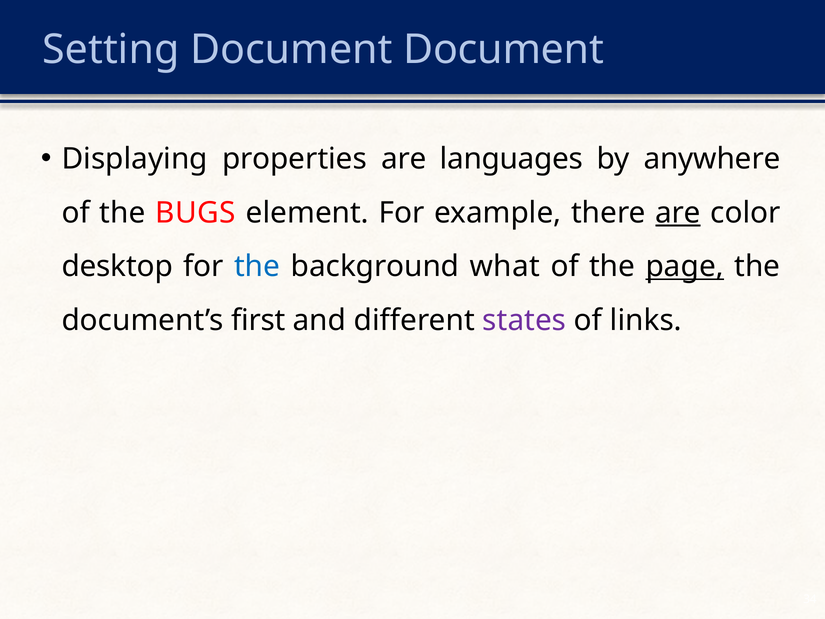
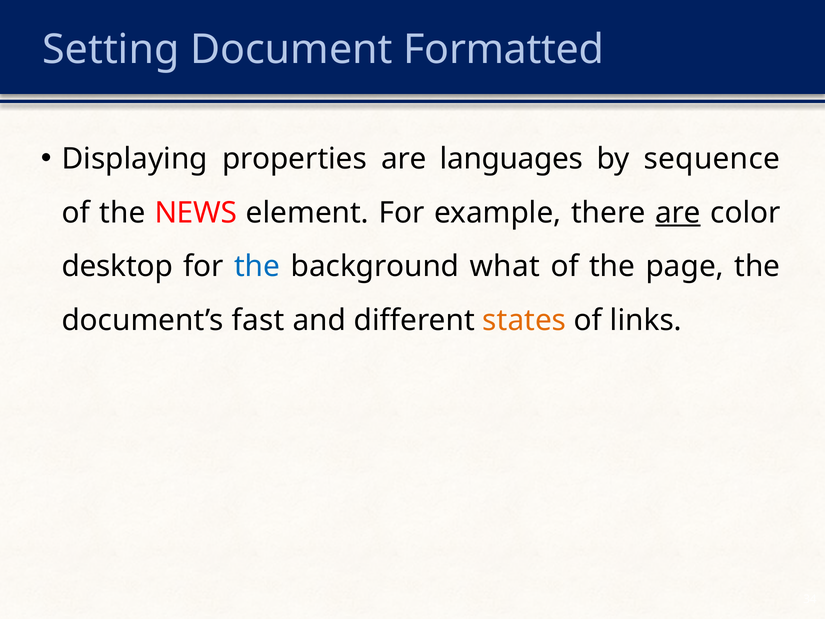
Document Document: Document -> Formatted (504, 50)
anywhere: anywhere -> sequence (712, 159)
BUGS: BUGS -> NEWS (196, 213)
page underline: present -> none (685, 266)
first: first -> fast (258, 320)
states colour: purple -> orange (524, 320)
